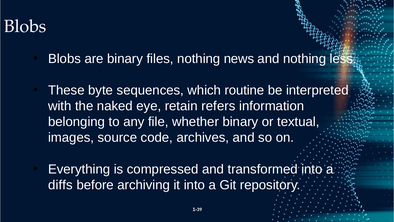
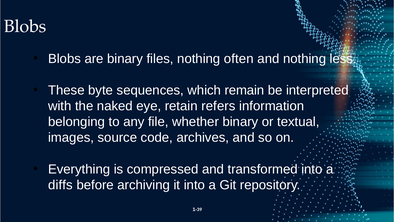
news: news -> often (239, 59)
routine: routine -> remain (244, 90)
